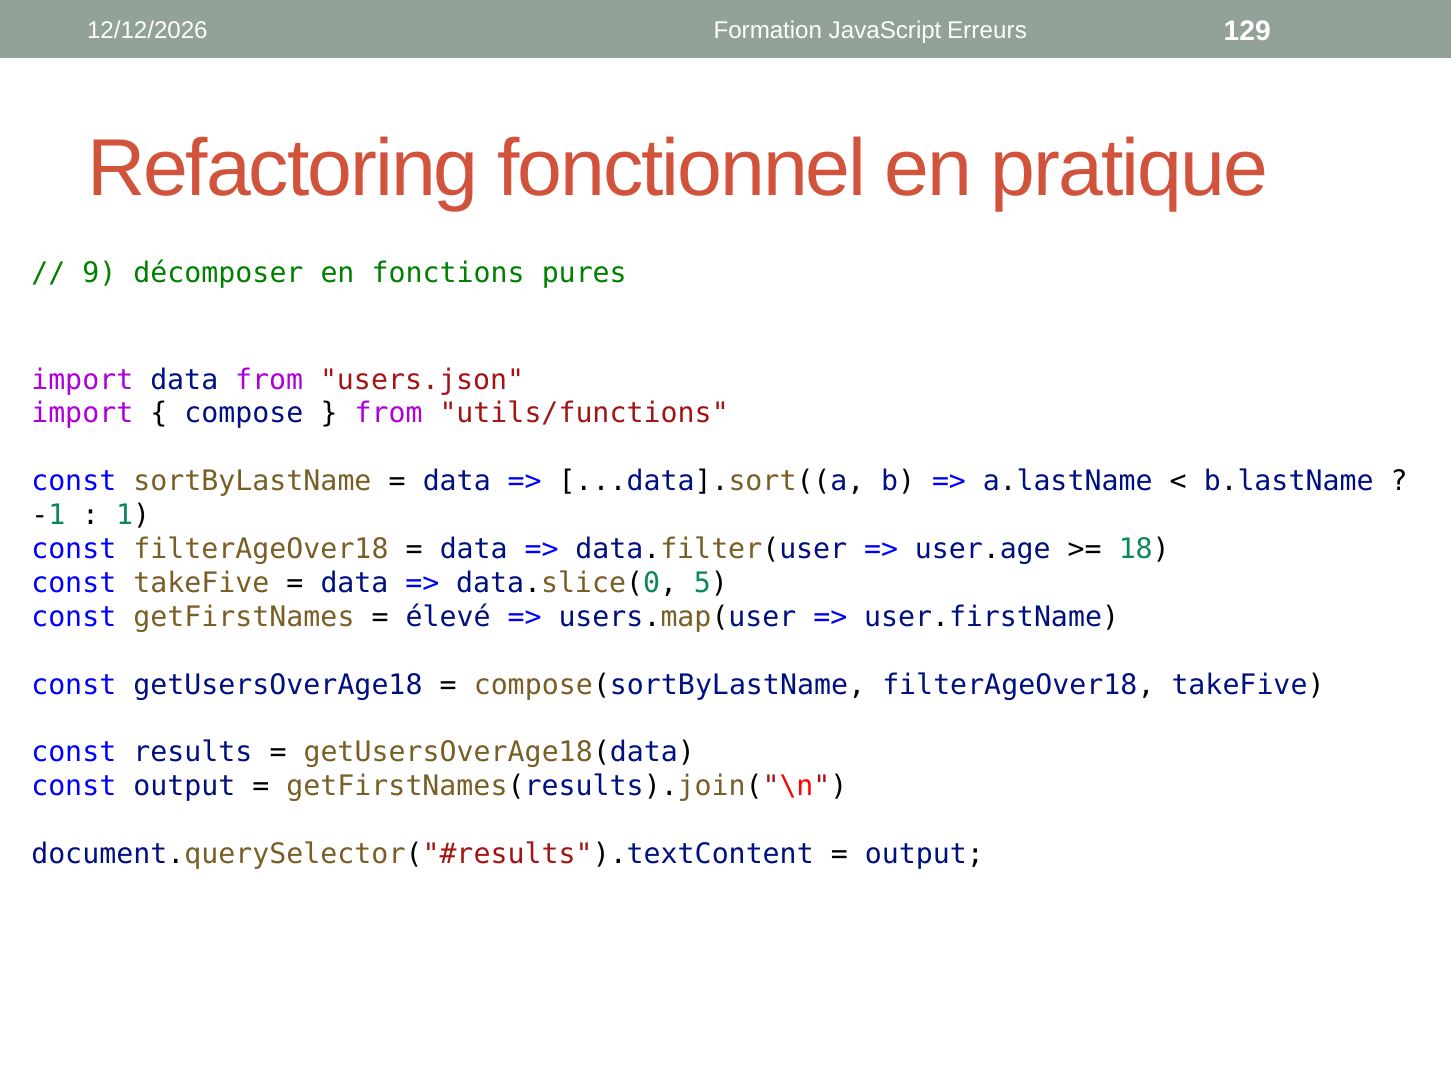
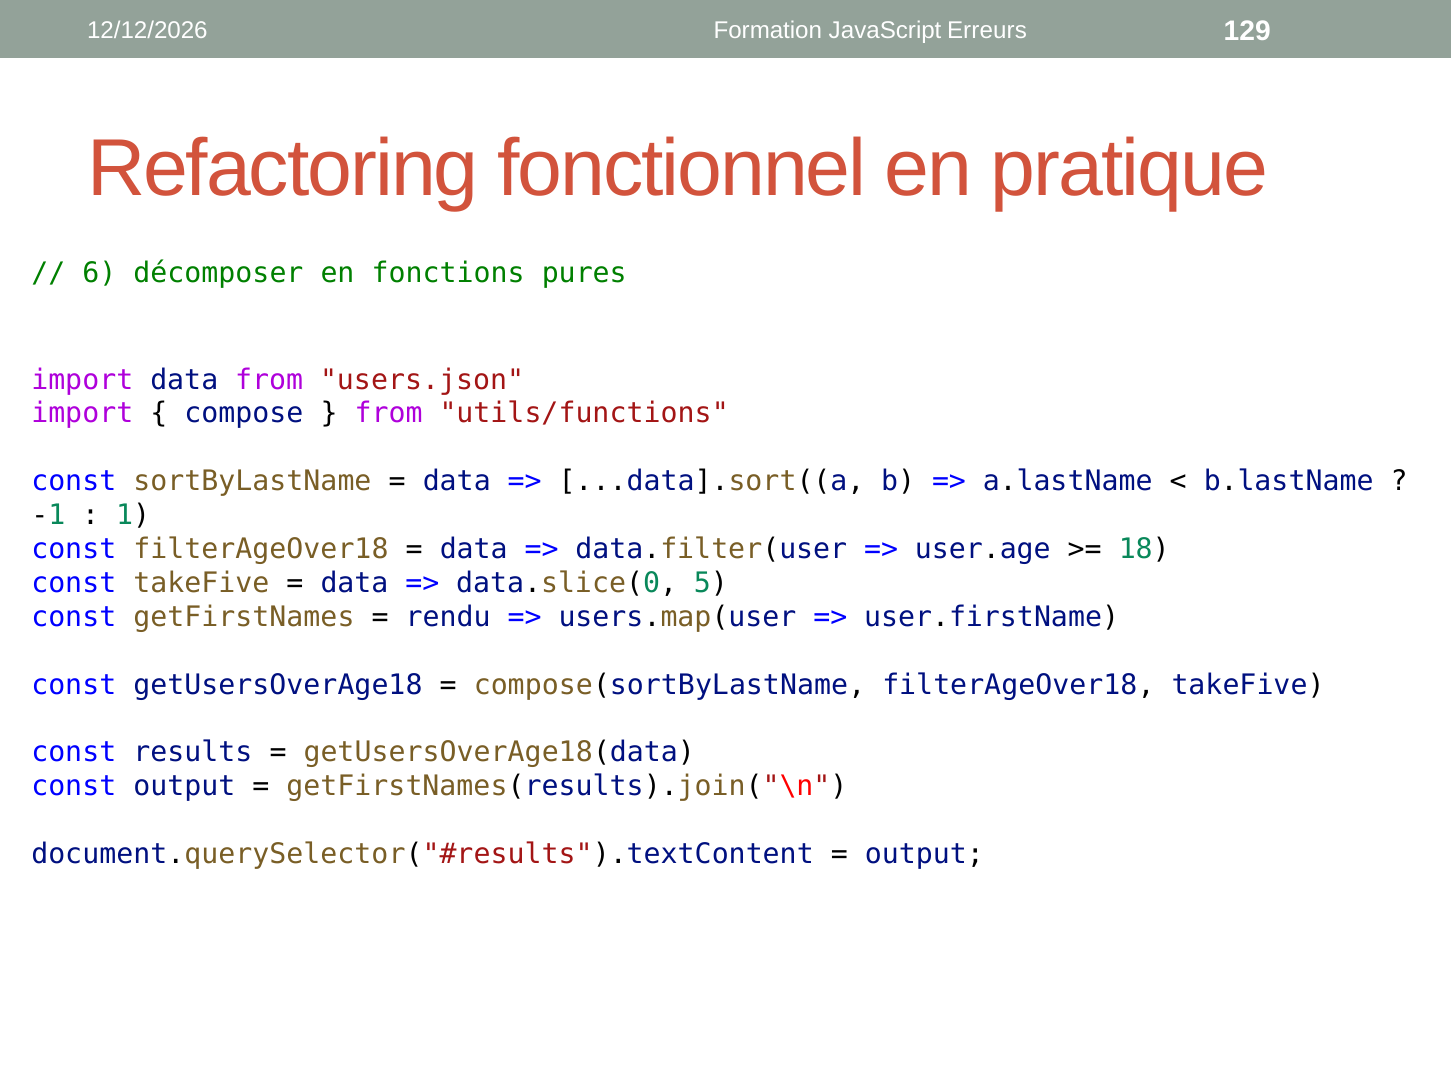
9: 9 -> 6 (99, 273)
élevé: élevé -> rendu (448, 617)
